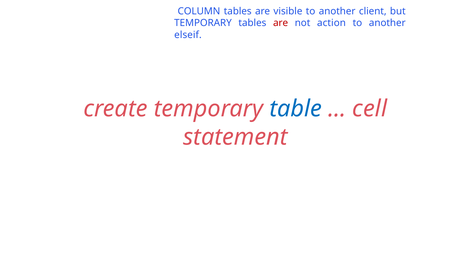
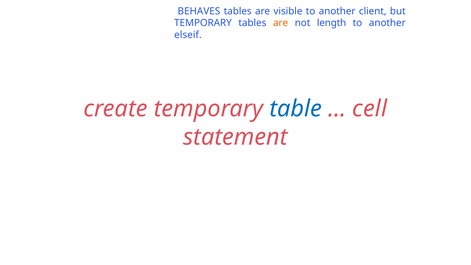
COLUMN: COLUMN -> BEHAVES (199, 11)
are colour: red -> orange (281, 23)
action: action -> length (332, 23)
